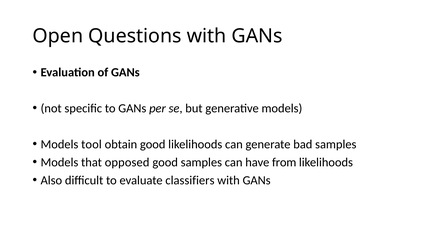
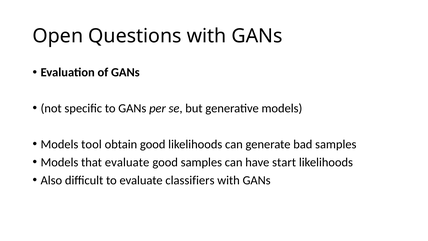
that opposed: opposed -> evaluate (127, 162)
from: from -> start (284, 162)
